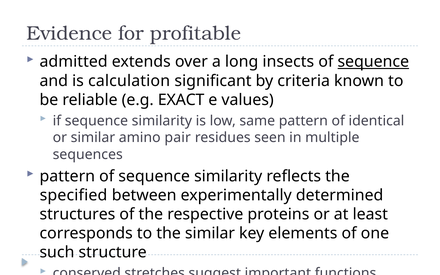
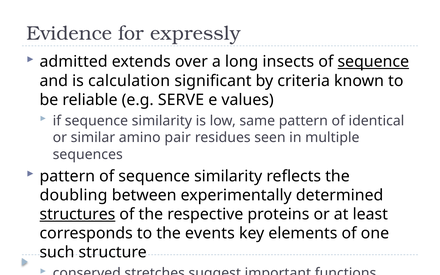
profitable: profitable -> expressly (195, 33)
EXACT: EXACT -> SERVE (181, 100)
specified: specified -> doubling (74, 195)
structures underline: none -> present (77, 214)
the similar: similar -> events (210, 233)
